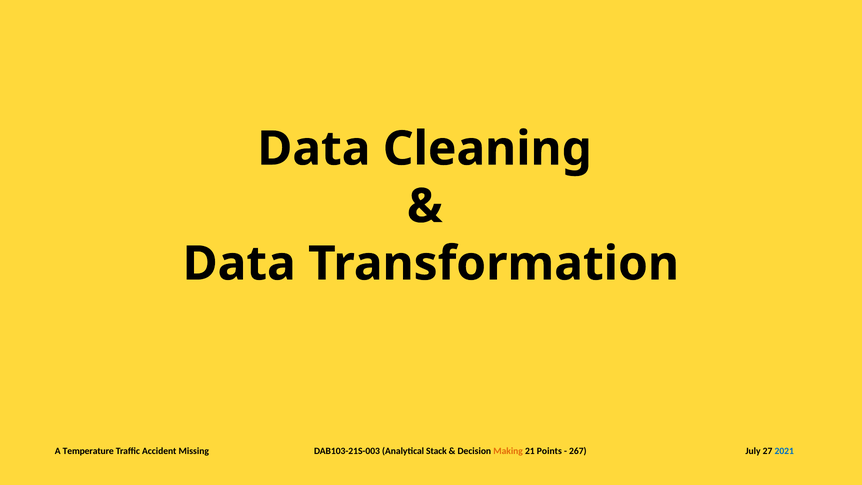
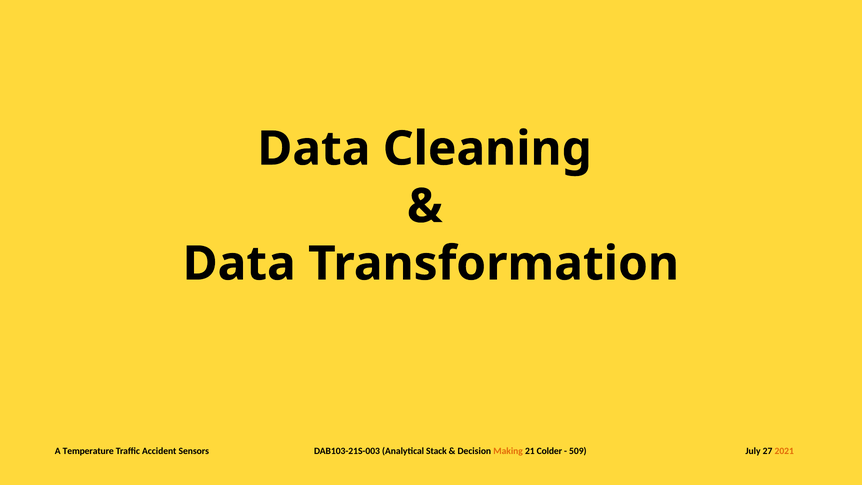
Missing: Missing -> Sensors (194, 451)
Points: Points -> Colder (549, 451)
267: 267 -> 509 (578, 451)
2021 colour: blue -> orange (784, 451)
